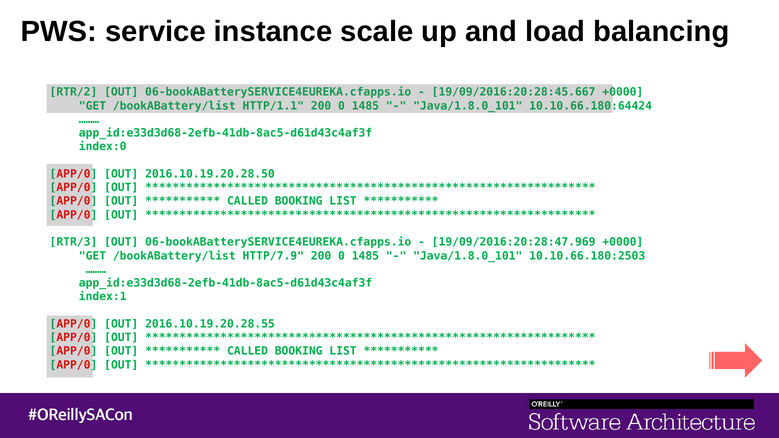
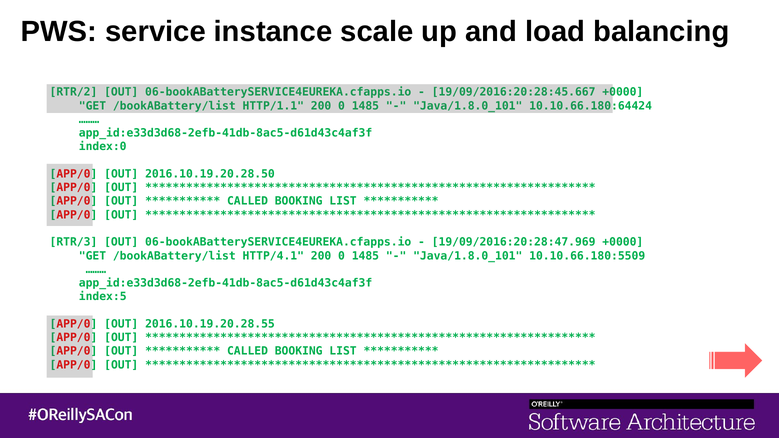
HTTP/7.9: HTTP/7.9 -> HTTP/4.1 (273, 256)
10.10.66.180:2503: 10.10.66.180:2503 -> 10.10.66.180:5509 (587, 256)
index:1: index:1 -> index:5 (103, 297)
